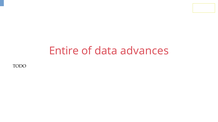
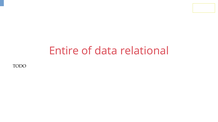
advances: advances -> relational (145, 51)
